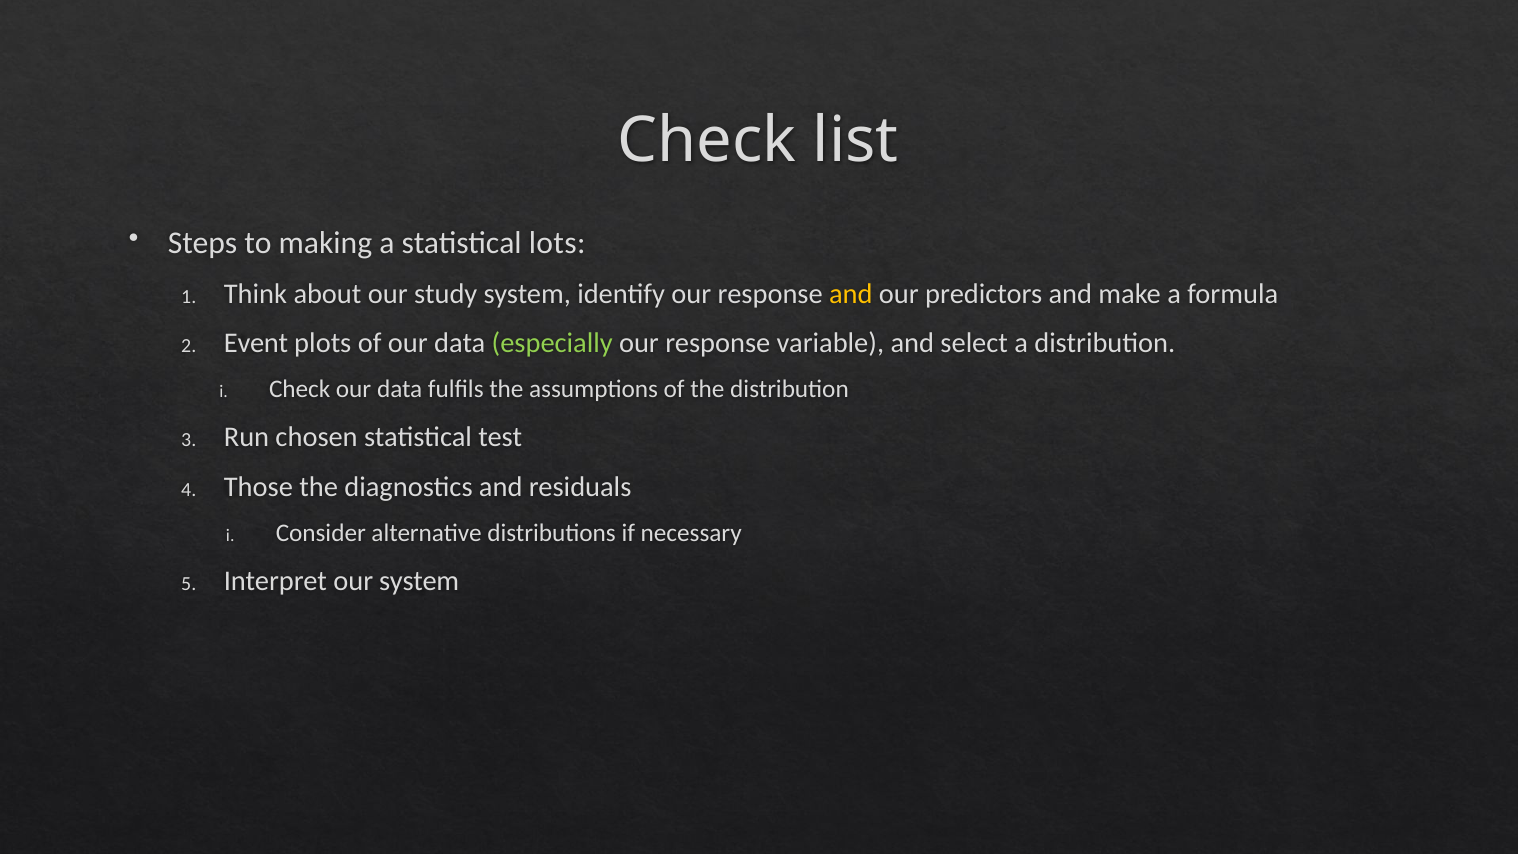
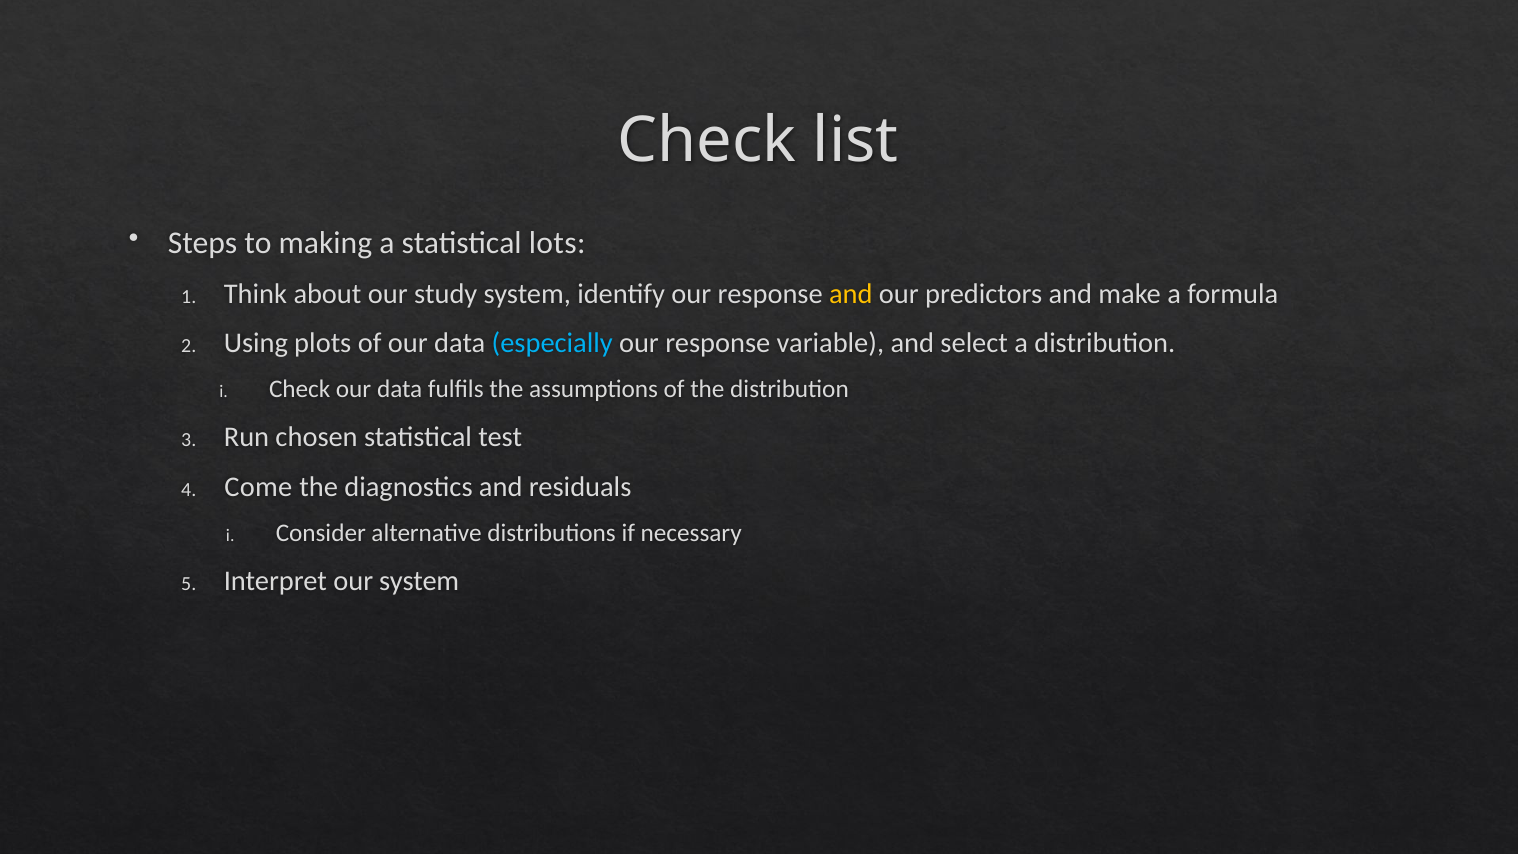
Event: Event -> Using (256, 343)
especially colour: light green -> light blue (552, 343)
Those: Those -> Come (258, 487)
